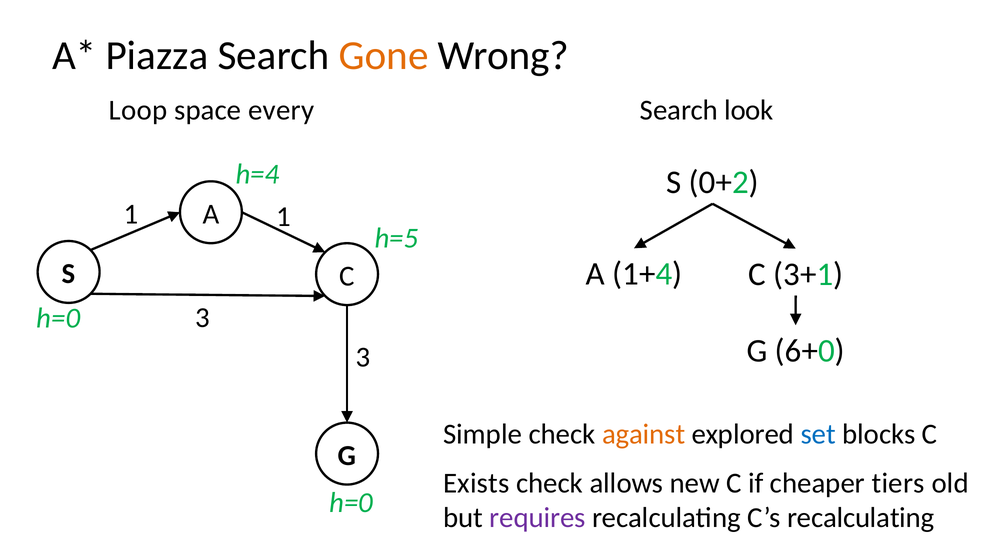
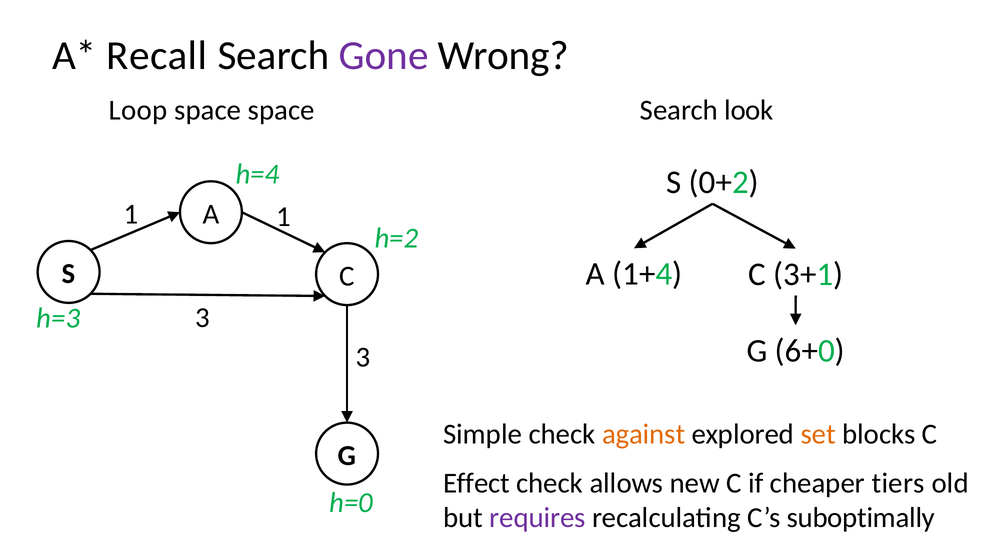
Piazza: Piazza -> Recall (157, 55)
Gone colour: orange -> purple (384, 55)
space every: every -> space (281, 110)
h=5: h=5 -> h=2 (396, 238)
h=0: h=0 -> h=3 (58, 318)
set colour: blue -> orange (818, 434)
Exists: Exists -> Effect (476, 483)
C’s recalculating: recalculating -> suboptimally (861, 518)
